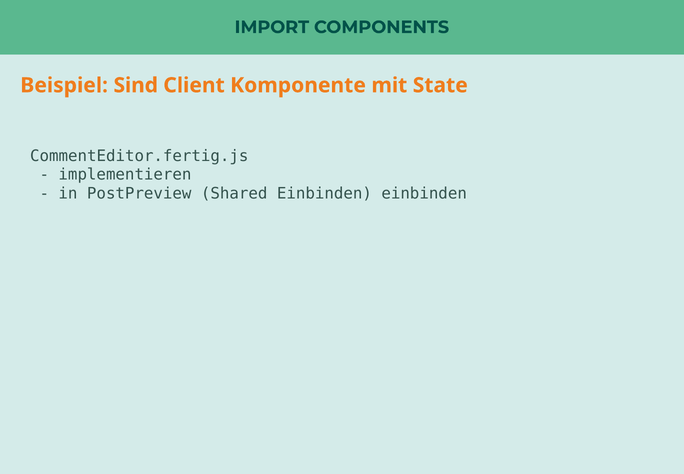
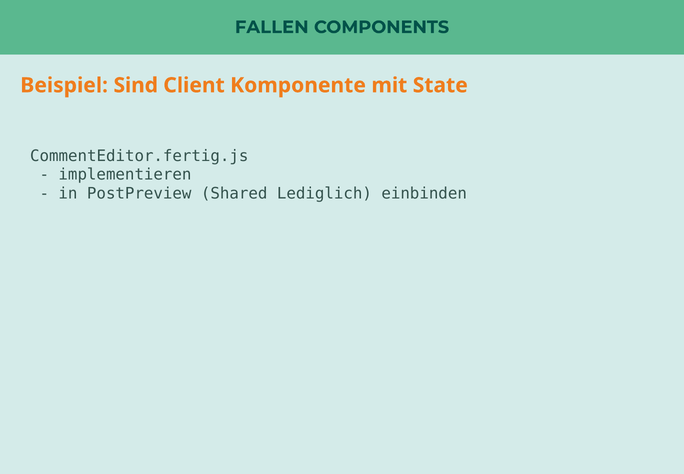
IMPORT: IMPORT -> FALLEN (272, 27)
Shared Einbinden: Einbinden -> Lediglich (324, 194)
